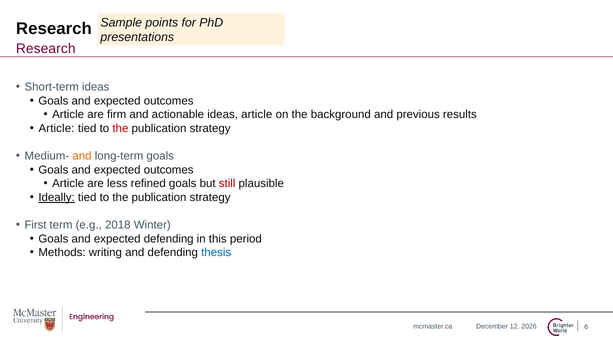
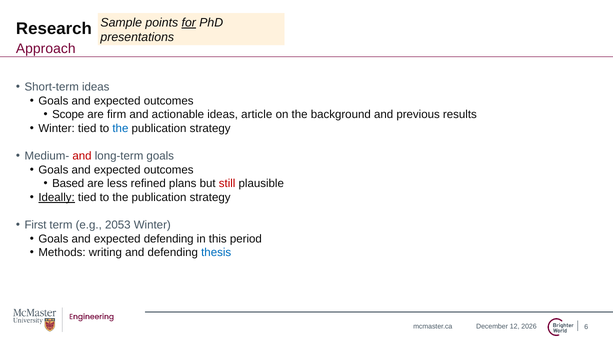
for underline: none -> present (189, 23)
Research: Research -> Approach (46, 49)
Article: Article -> Scope (68, 115)
Article: Article -> Winter (57, 128)
the colour: red -> blue (120, 128)
and colour: orange -> red (82, 156)
Article: Article -> Based (68, 184)
refined goals: goals -> plans (183, 184)
2018: 2018 -> 2053 (118, 225)
